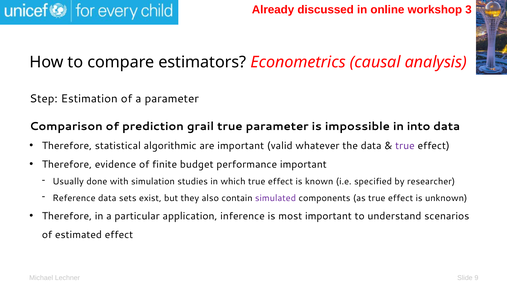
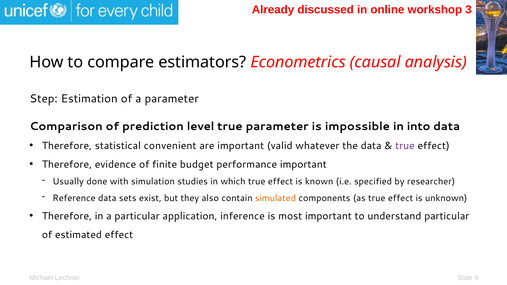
grail: grail -> level (201, 127)
algorithmic: algorithmic -> convenient (170, 146)
simulated colour: purple -> orange (276, 198)
understand scenarios: scenarios -> particular (447, 216)
